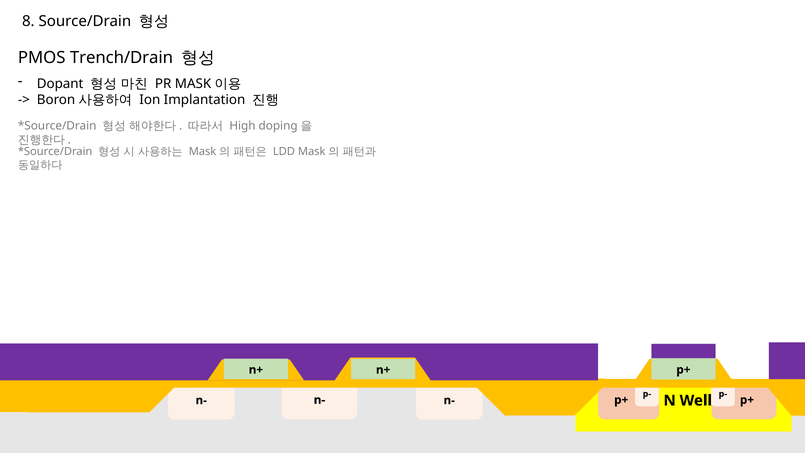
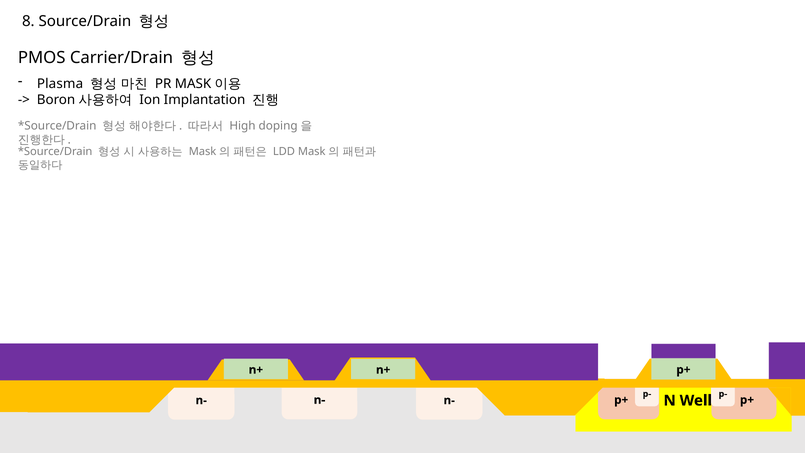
Trench/Drain: Trench/Drain -> Carrier/Drain (121, 58)
Dopant: Dopant -> Plasma (60, 84)
